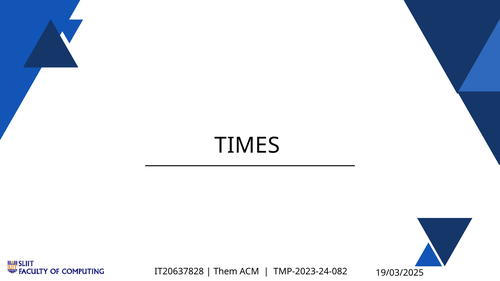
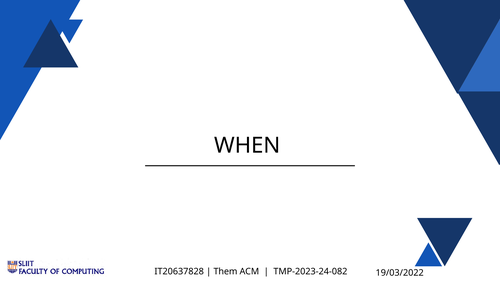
TIMES: TIMES -> WHEN (247, 146)
19/03/2025: 19/03/2025 -> 19/03/2022 (400, 273)
